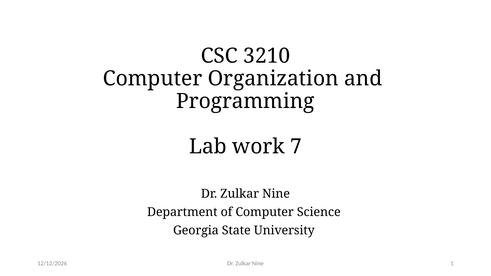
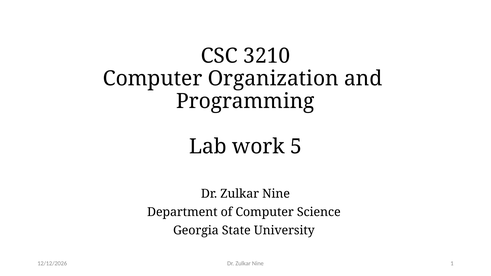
7: 7 -> 5 (296, 147)
